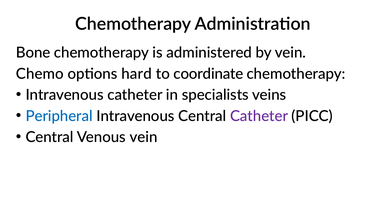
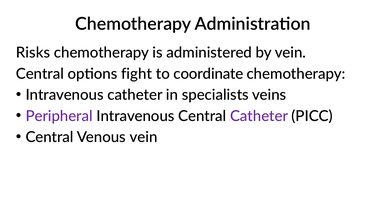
Bone: Bone -> Risks (33, 53)
Chemo: Chemo -> Central (40, 74)
hard: hard -> fight (137, 74)
Peripheral colour: blue -> purple (59, 116)
